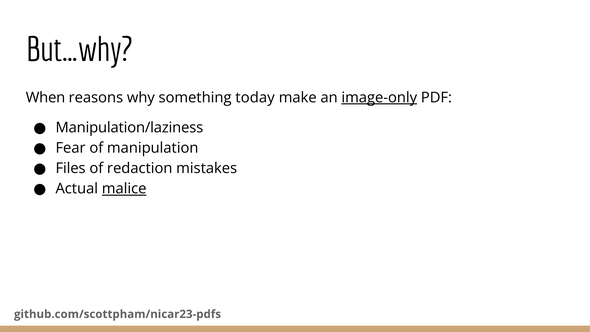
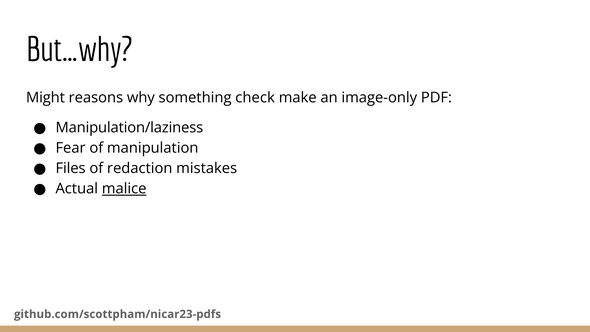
When: When -> Might (45, 97)
today: today -> check (255, 97)
image-only underline: present -> none (379, 97)
